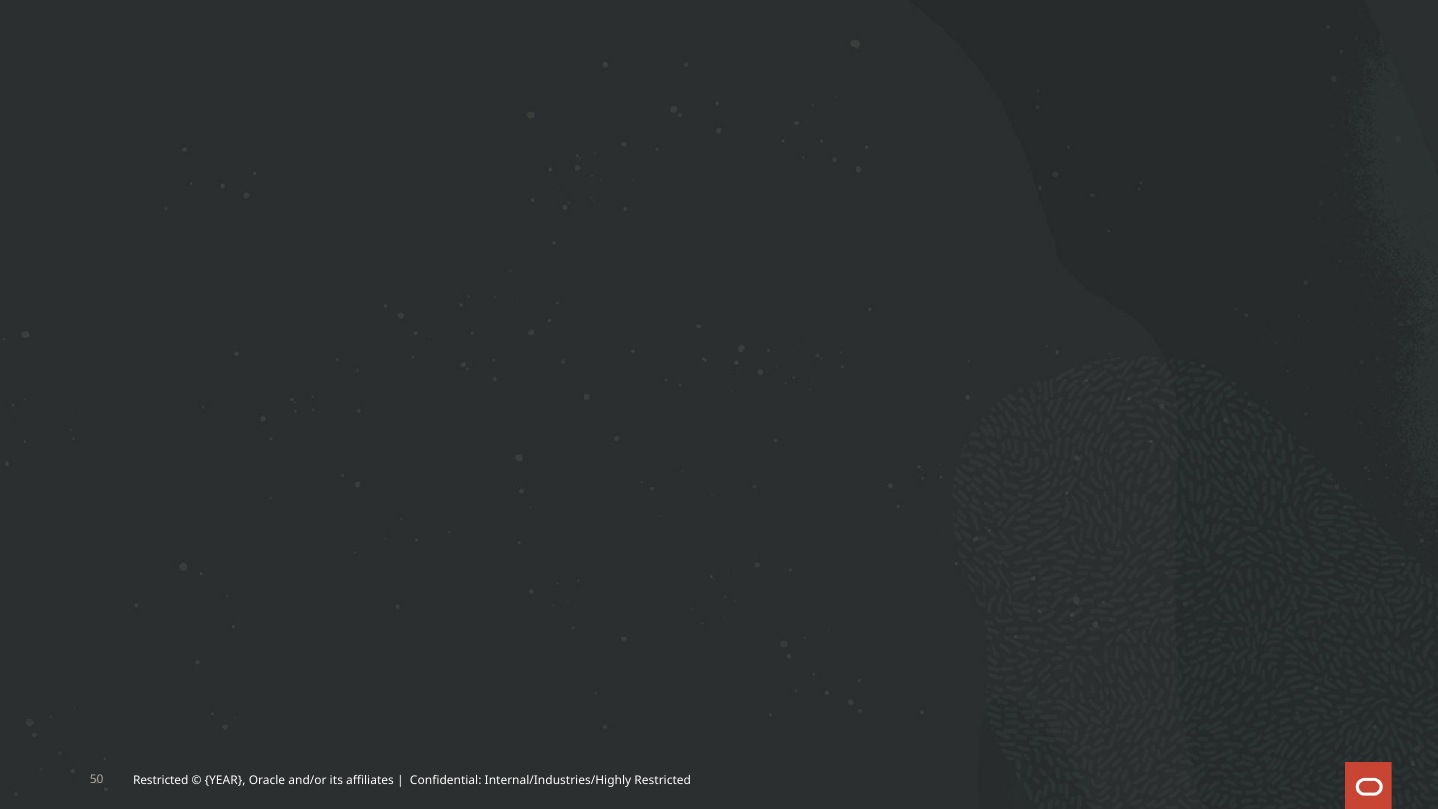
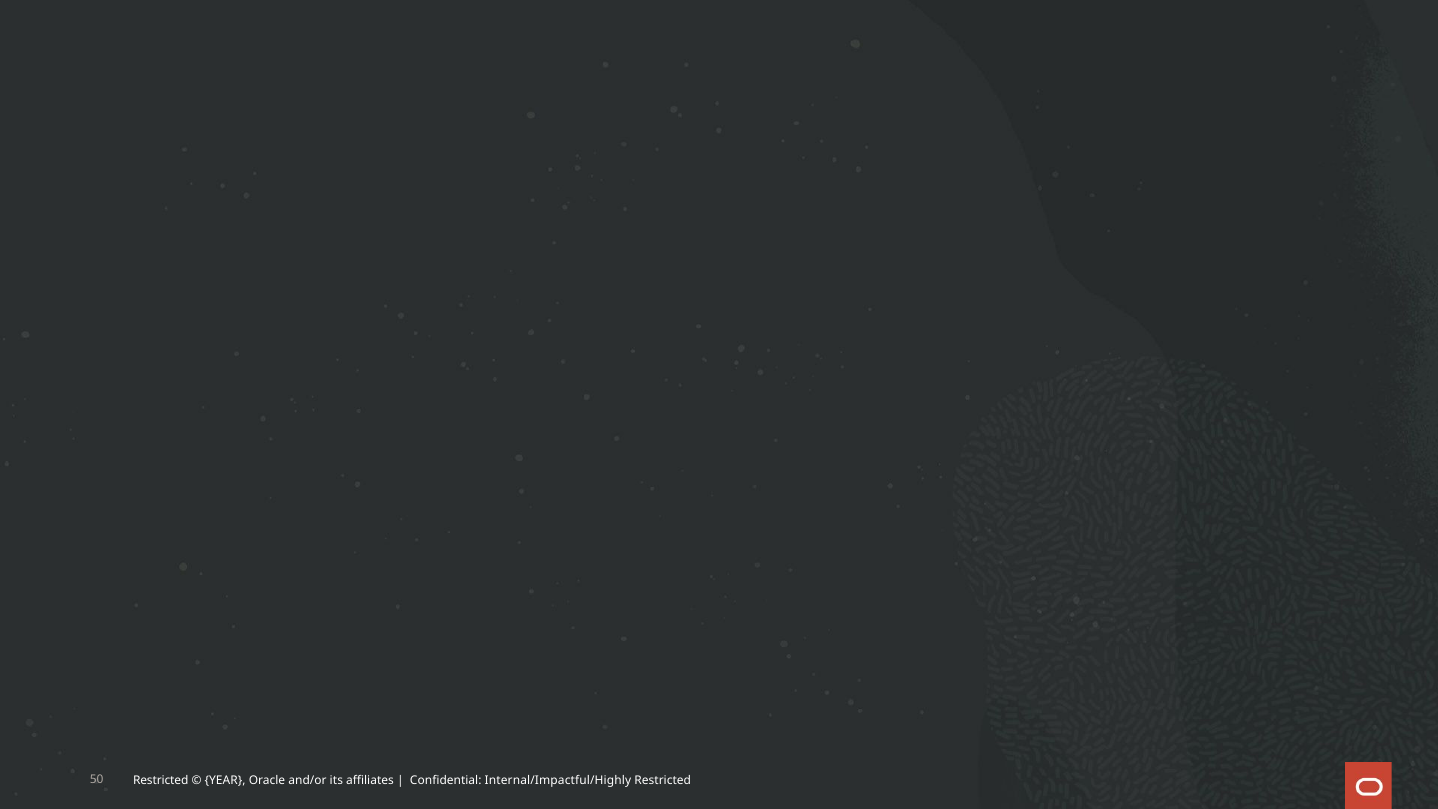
Internal/Industries/Highly: Internal/Industries/Highly -> Internal/Impactful/Highly (558, 780)
